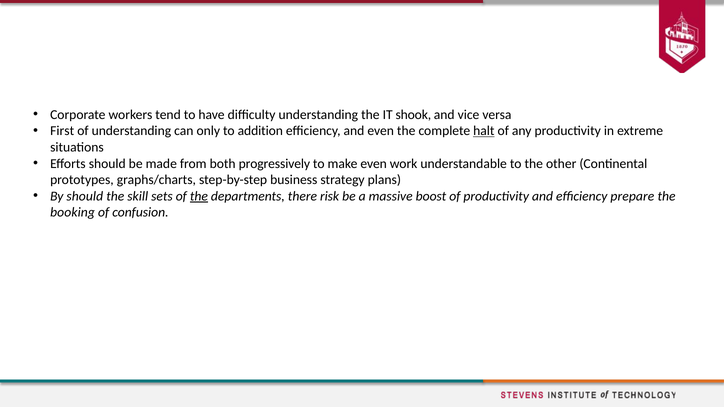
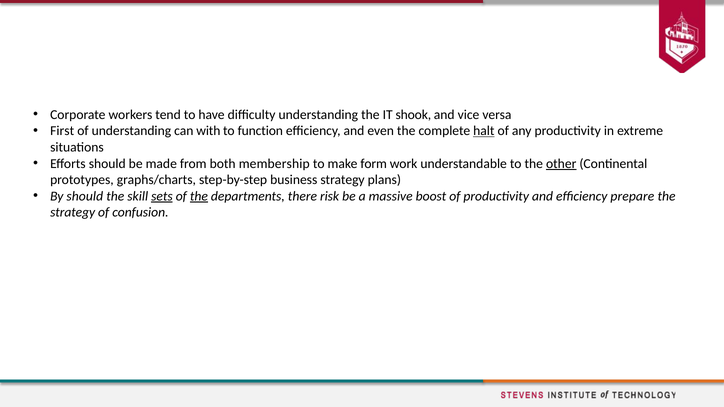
only: only -> with (208, 131)
addition: addition -> function (260, 131)
progressively: progressively -> membership (274, 164)
make even: even -> form (374, 164)
other underline: none -> present (561, 164)
sets underline: none -> present (162, 196)
booking: booking -> strategy (73, 213)
